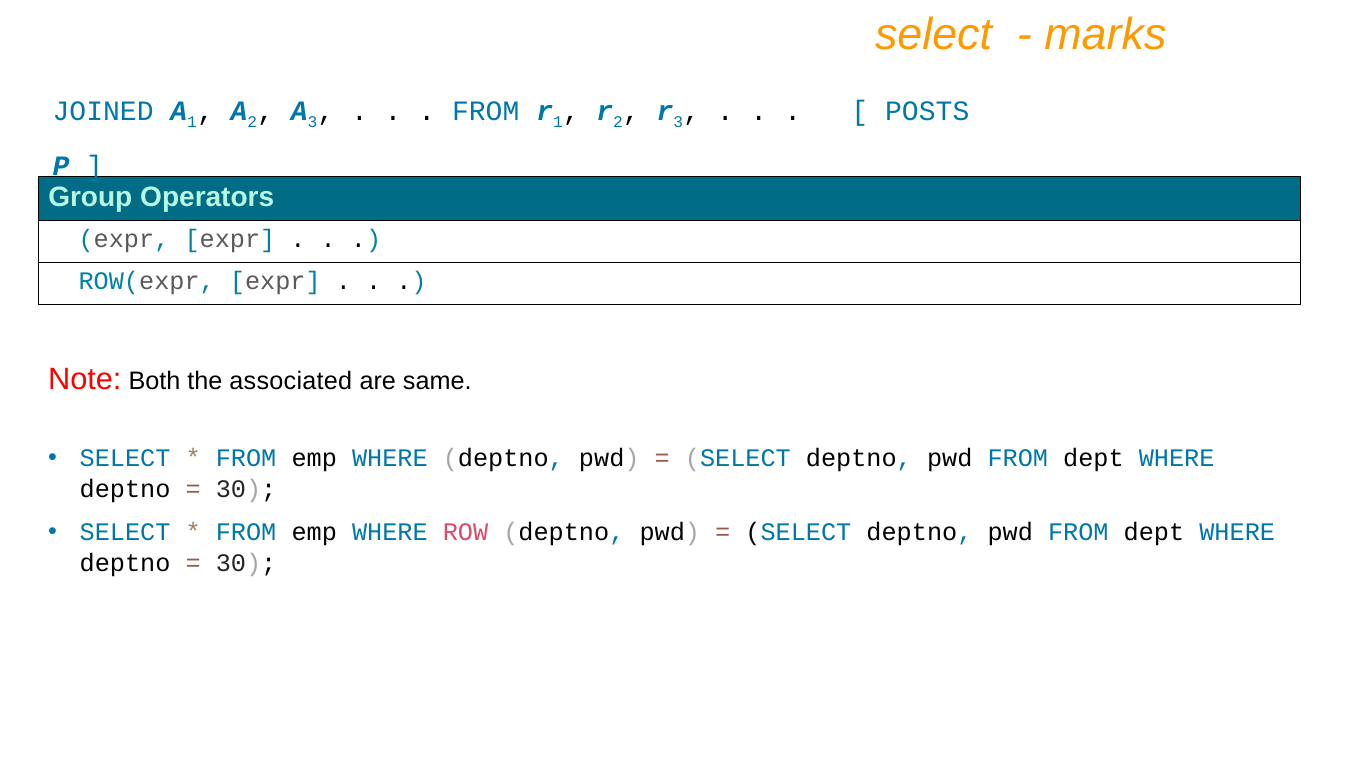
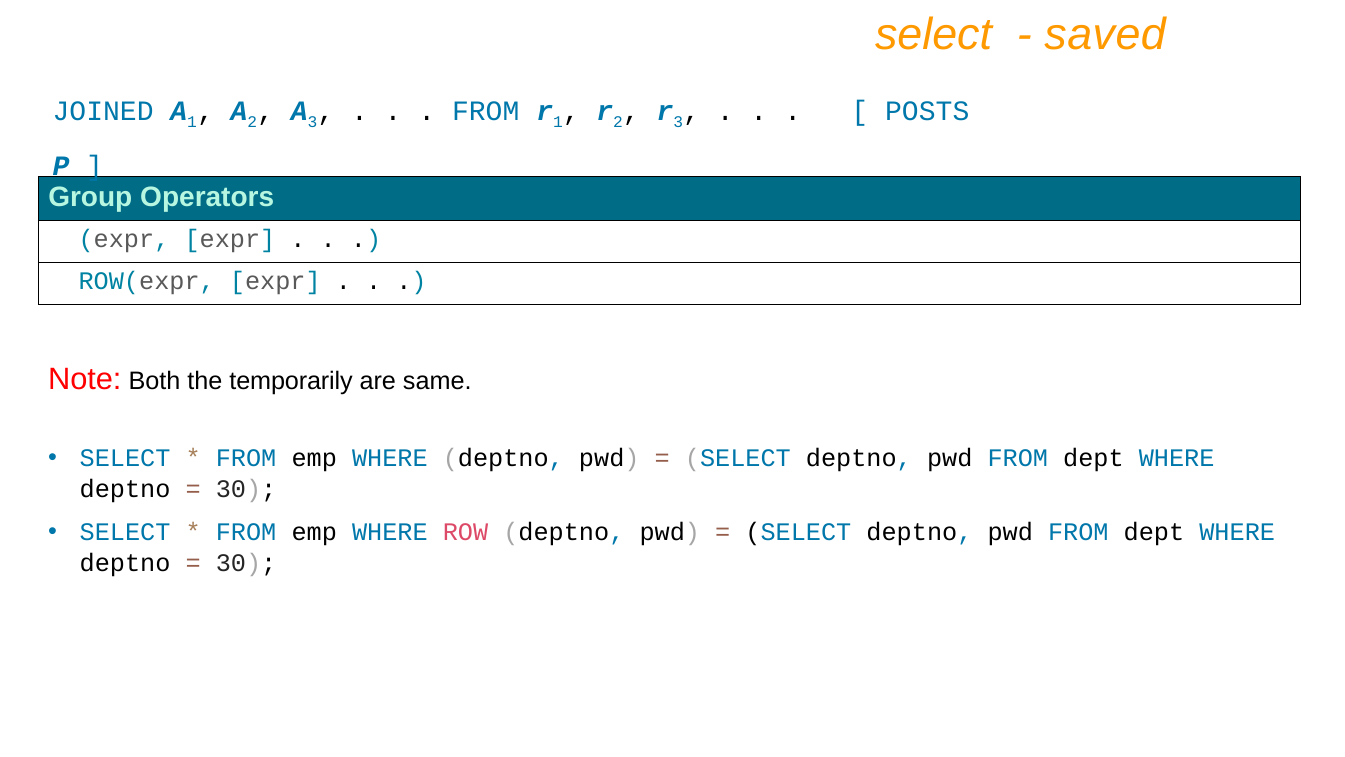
marks: marks -> saved (1105, 35)
associated: associated -> temporarily (291, 381)
